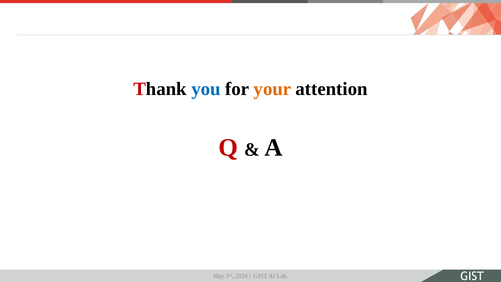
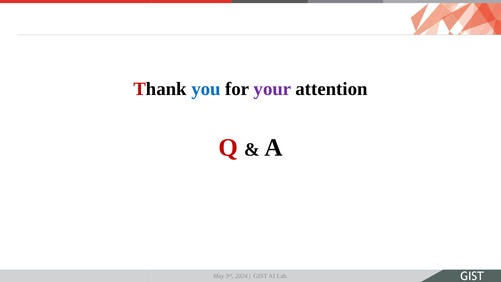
your colour: orange -> purple (272, 89)
